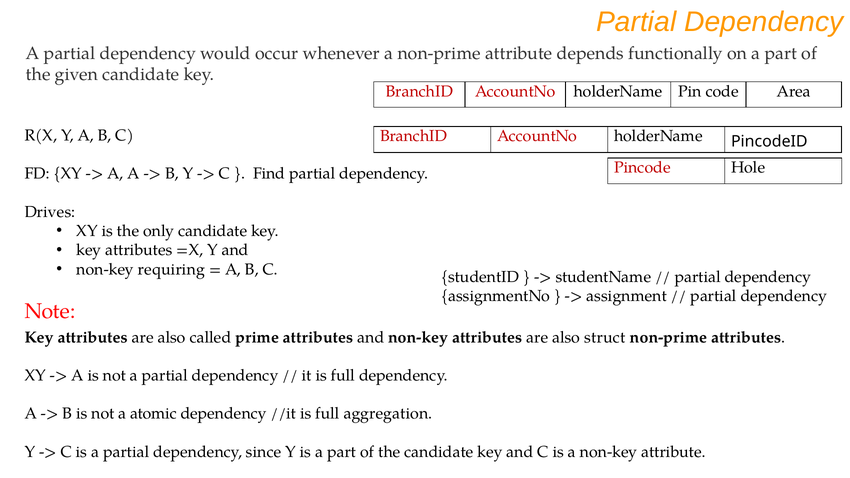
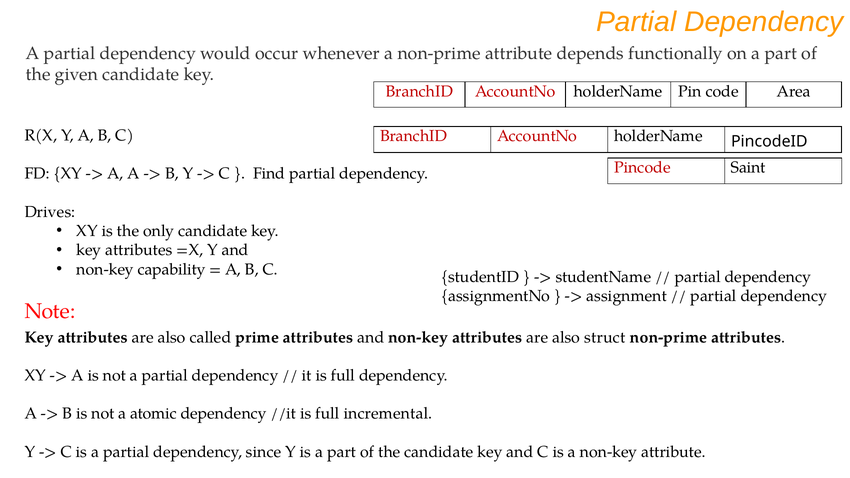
Hole: Hole -> Saint (748, 167)
requiring: requiring -> capability (172, 269)
aggregation: aggregation -> incremental (388, 414)
